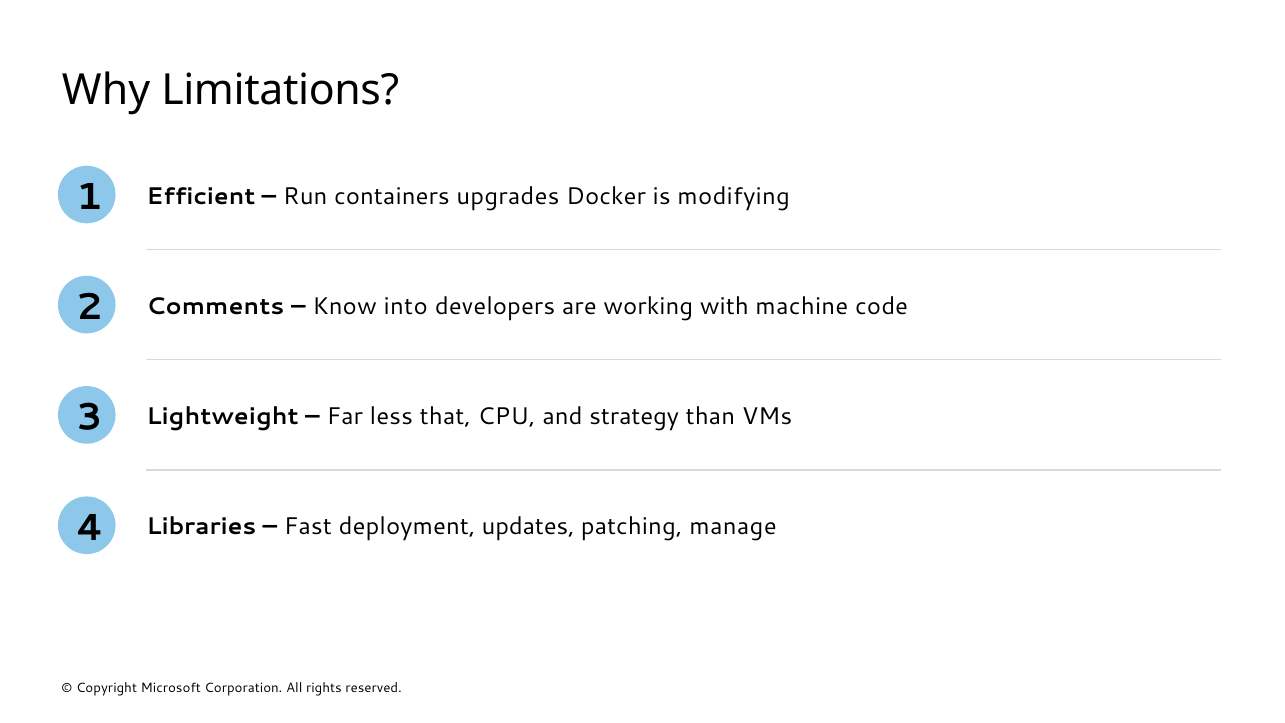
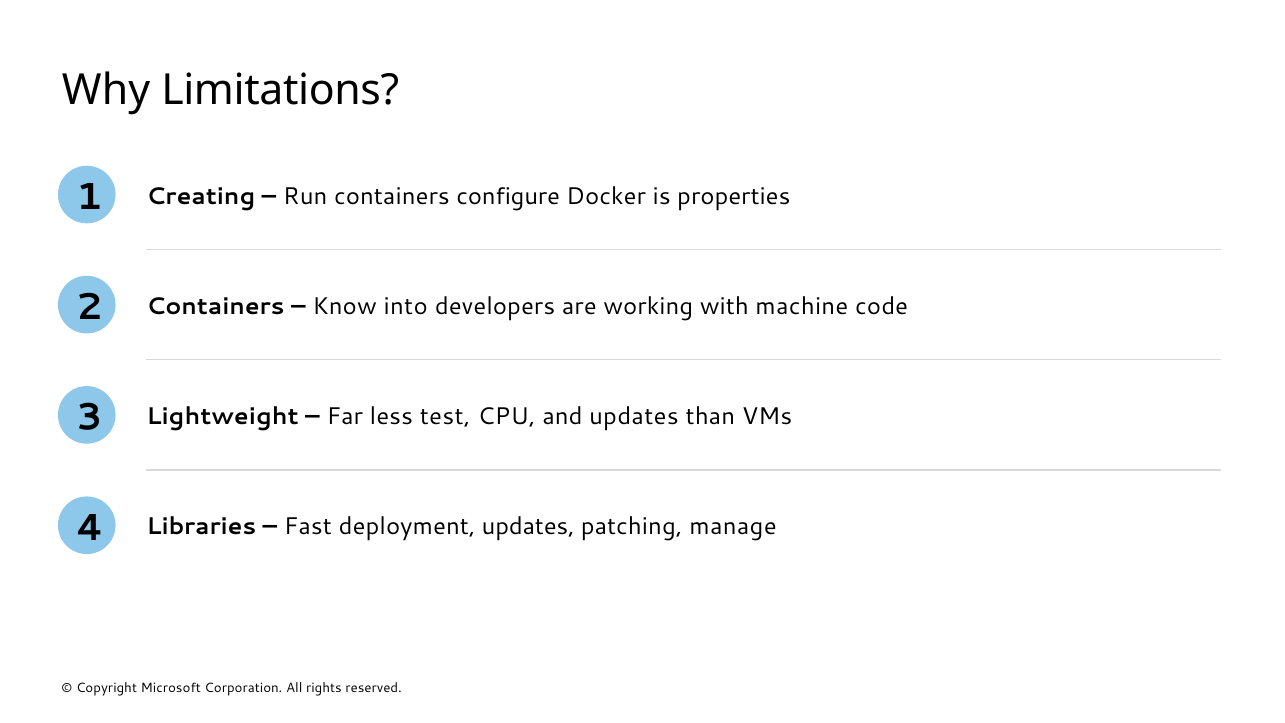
Efficient: Efficient -> Creating (201, 196)
upgrades: upgrades -> configure (508, 196)
modifying: modifying -> properties (734, 196)
2 Comments: Comments -> Containers (216, 306)
that: that -> test (445, 416)
and strategy: strategy -> updates (634, 416)
